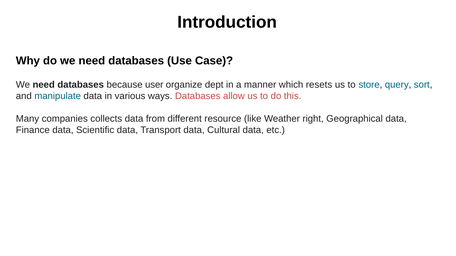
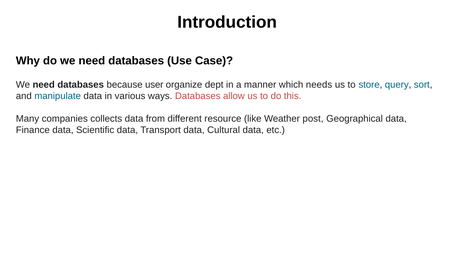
resets: resets -> needs (319, 85)
right: right -> post (313, 119)
